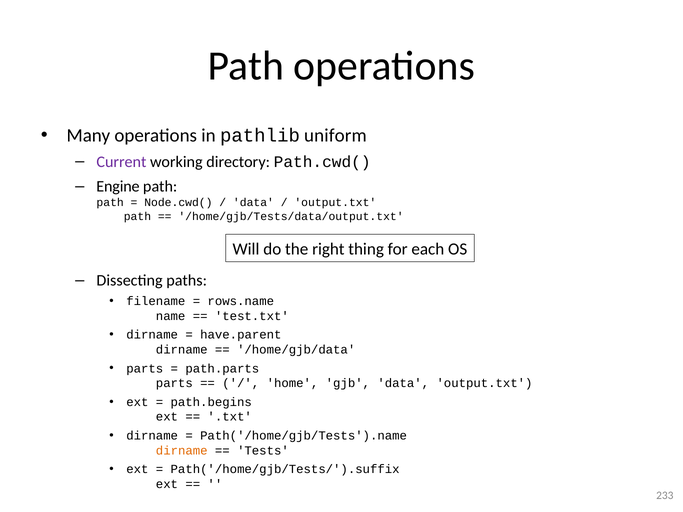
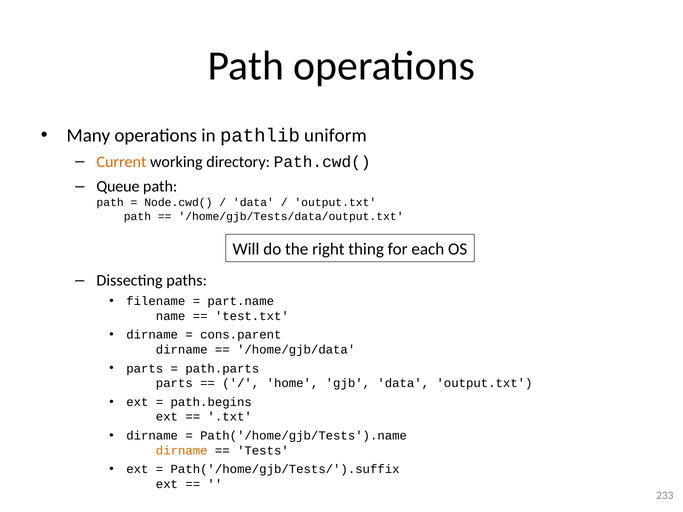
Current colour: purple -> orange (121, 162)
Engine: Engine -> Queue (118, 187)
rows.name: rows.name -> part.name (241, 301)
have.parent: have.parent -> cons.parent (241, 335)
